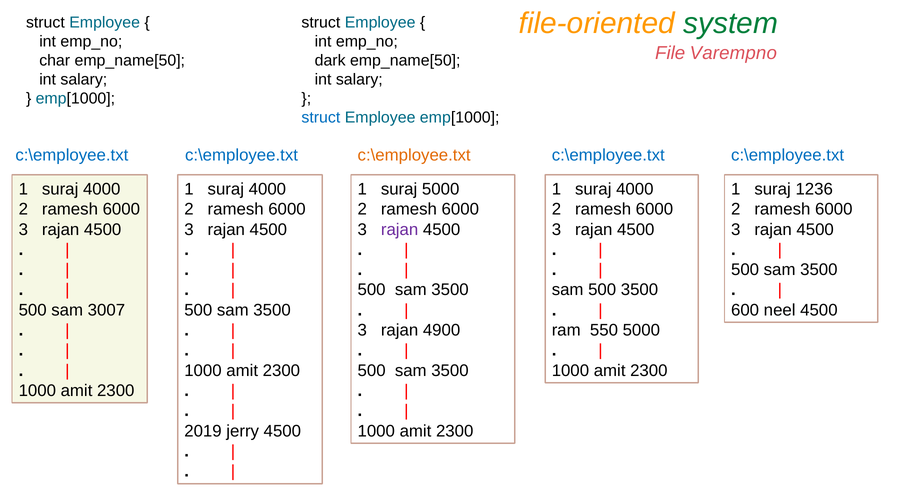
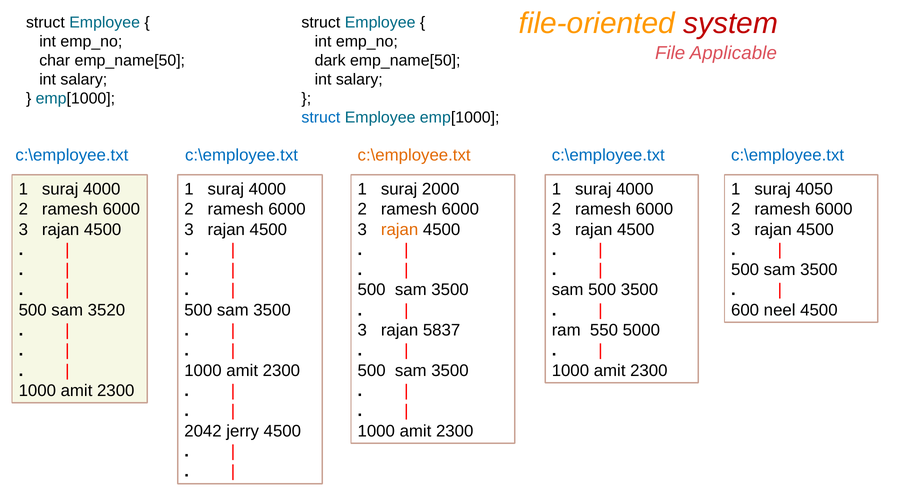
system colour: green -> red (731, 23)
Varempno: Varempno -> Applicable (733, 53)
suraj 5000: 5000 -> 2000 (441, 189)
1236: 1236 -> 4050 (814, 189)
rajan colour: purple -> orange (400, 230)
3007: 3007 -> 3520 (106, 310)
4900: 4900 -> 5837 (442, 331)
2019: 2019 -> 2042 (203, 432)
